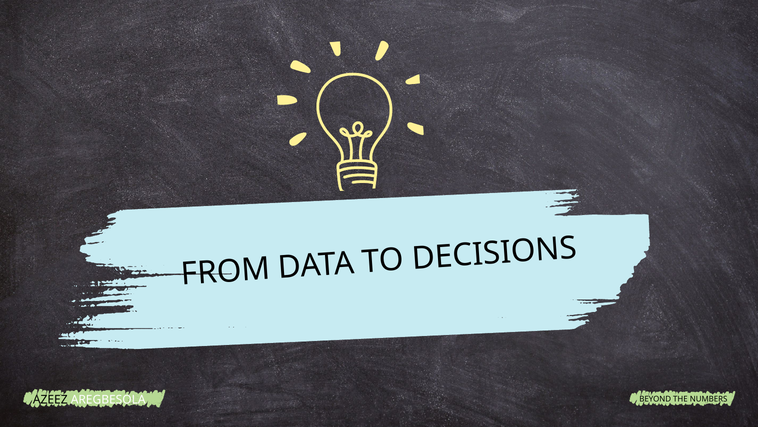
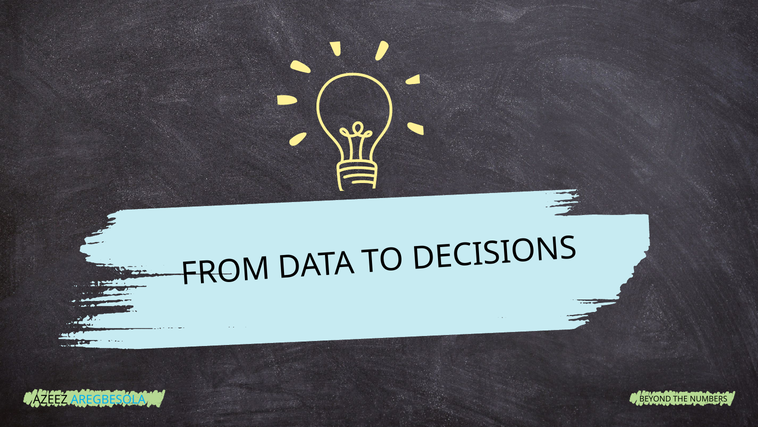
AREGBESOLA colour: white -> light blue (108, 399)
